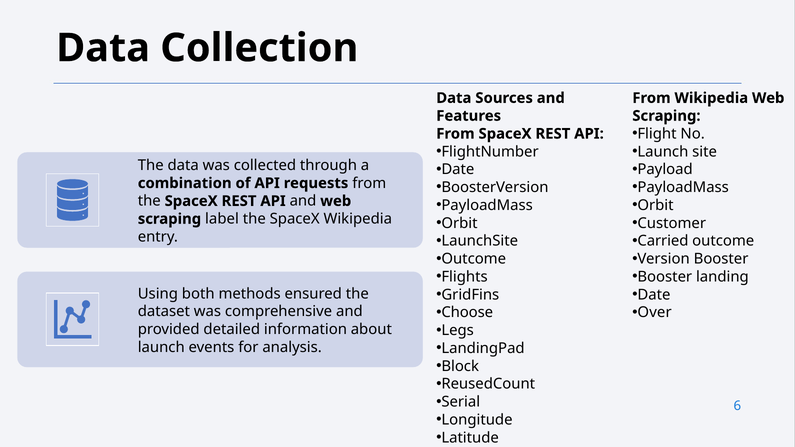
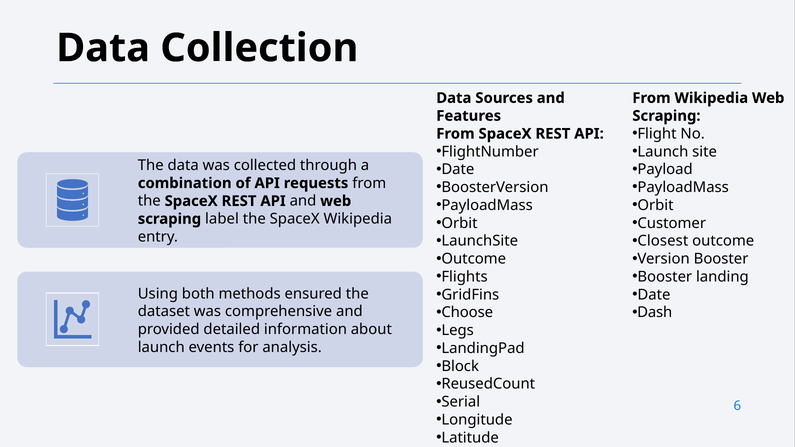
Carried: Carried -> Closest (663, 241)
Over: Over -> Dash (655, 313)
